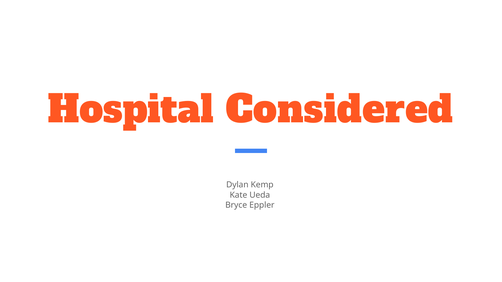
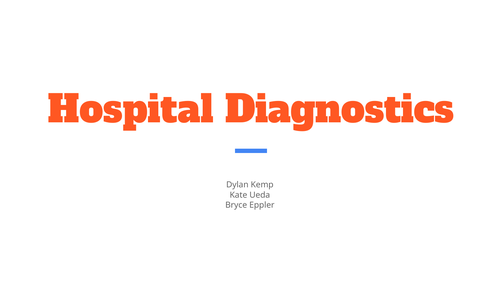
Considered: Considered -> Diagnostics (340, 110)
